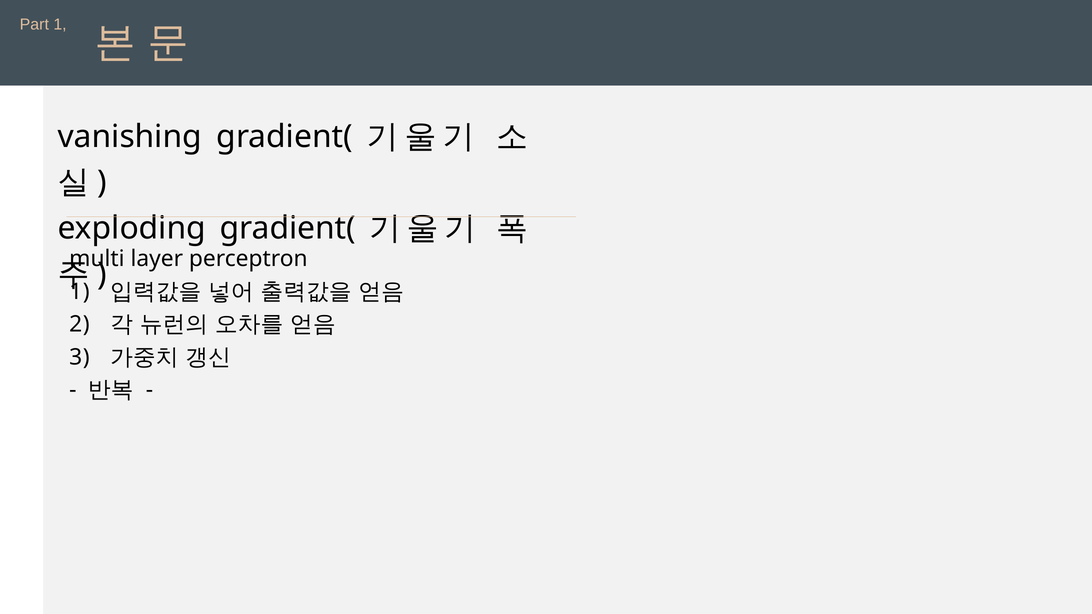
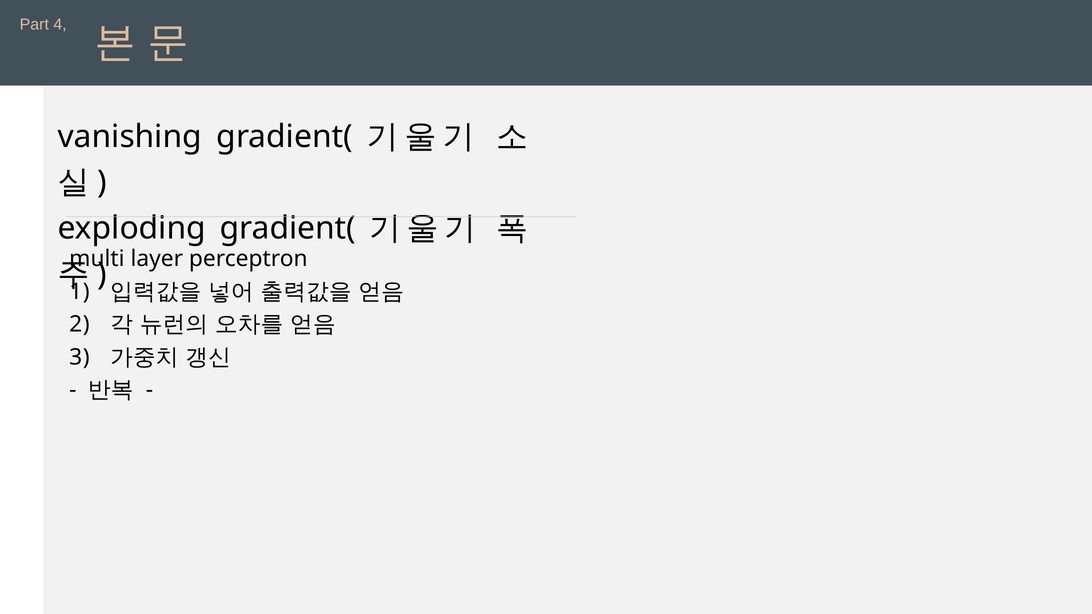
Part 1: 1 -> 4 (60, 25)
